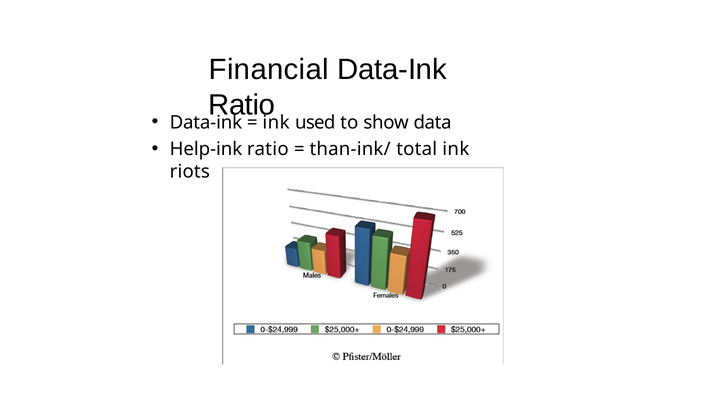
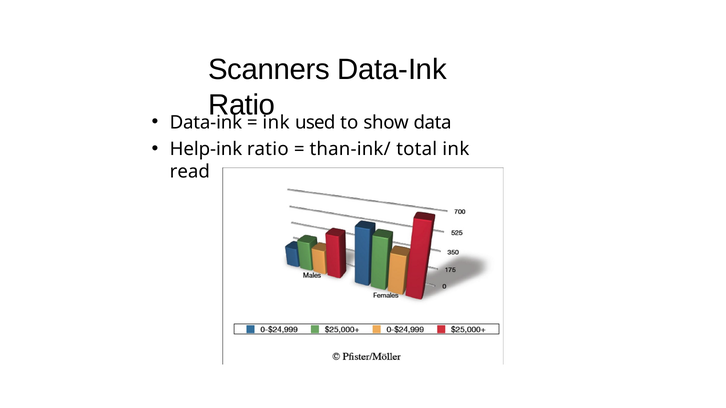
Financial: Financial -> Scanners (269, 70)
riots: riots -> read (190, 172)
